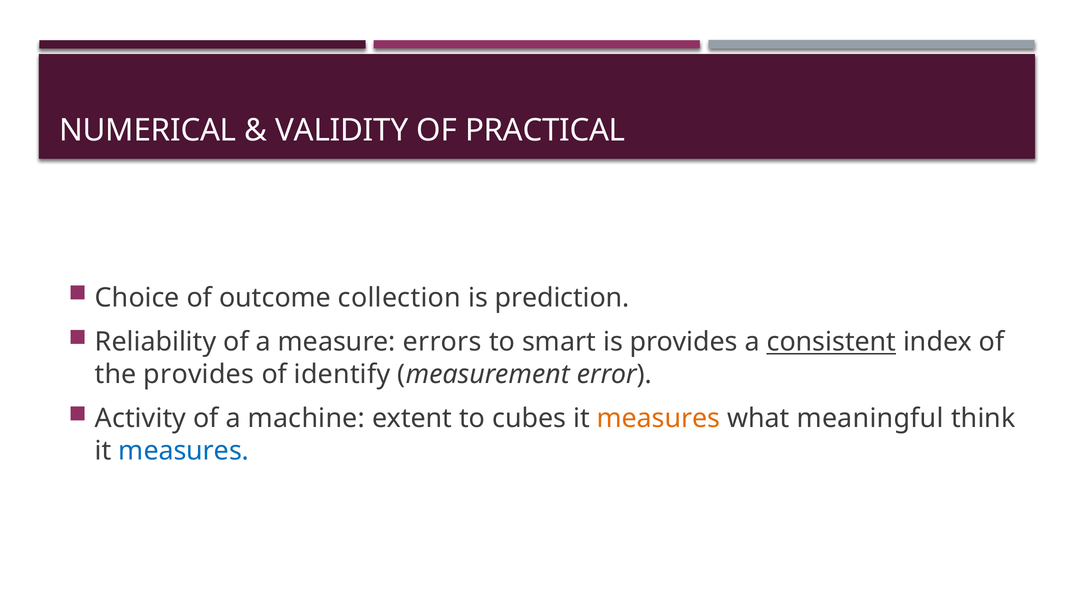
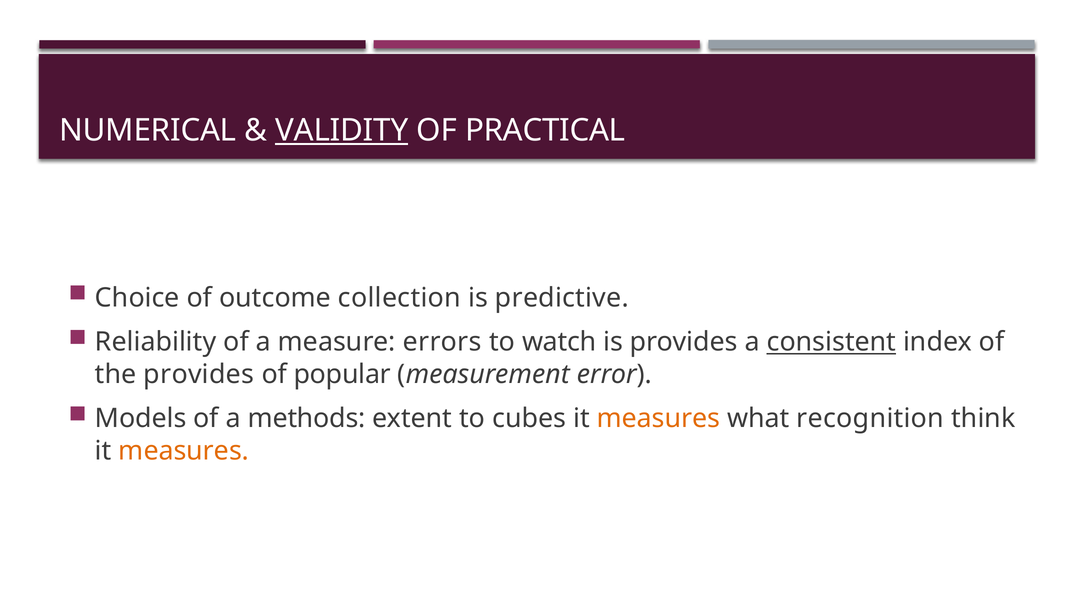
VALIDITY underline: none -> present (342, 130)
prediction: prediction -> predictive (562, 298)
smart: smart -> watch (559, 342)
identify: identify -> popular (342, 374)
Activity: Activity -> Models (141, 419)
machine: machine -> methods (307, 419)
meaningful: meaningful -> recognition (870, 419)
measures colour: blue -> orange (184, 451)
